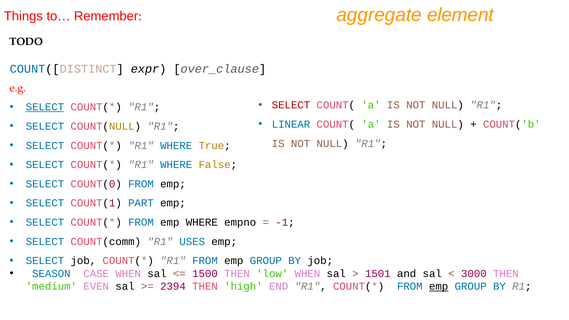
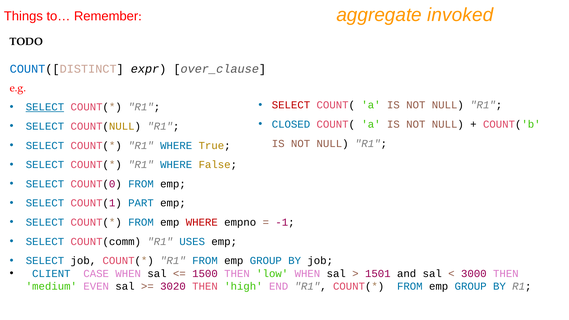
element: element -> invoked (460, 15)
LINEAR: LINEAR -> CLOSED (291, 124)
WHERE colour: black -> red (202, 222)
SEASON: SEASON -> CLIENT (51, 274)
2394: 2394 -> 3020 (173, 286)
emp underline: present -> none (439, 286)
